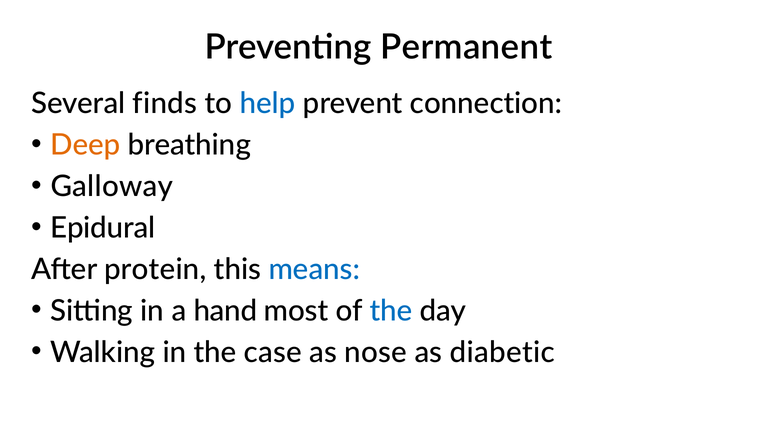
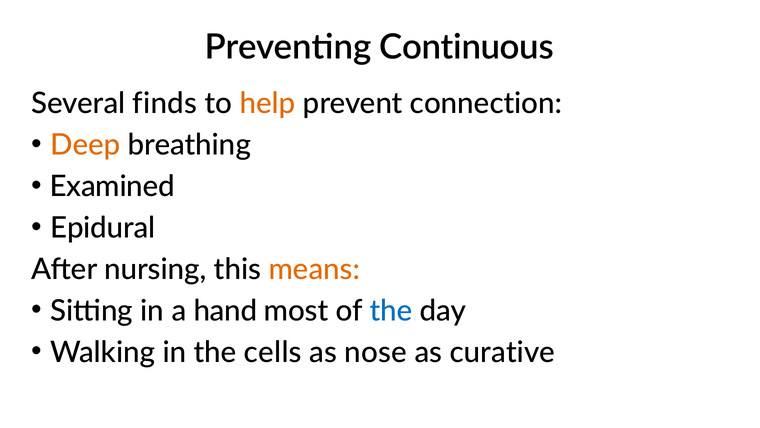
Permanent: Permanent -> Continuous (467, 47)
help colour: blue -> orange (268, 103)
Galloway: Galloway -> Examined (112, 186)
protein: protein -> nursing (155, 269)
means colour: blue -> orange (314, 269)
case: case -> cells (273, 352)
diabetic: diabetic -> curative (502, 352)
